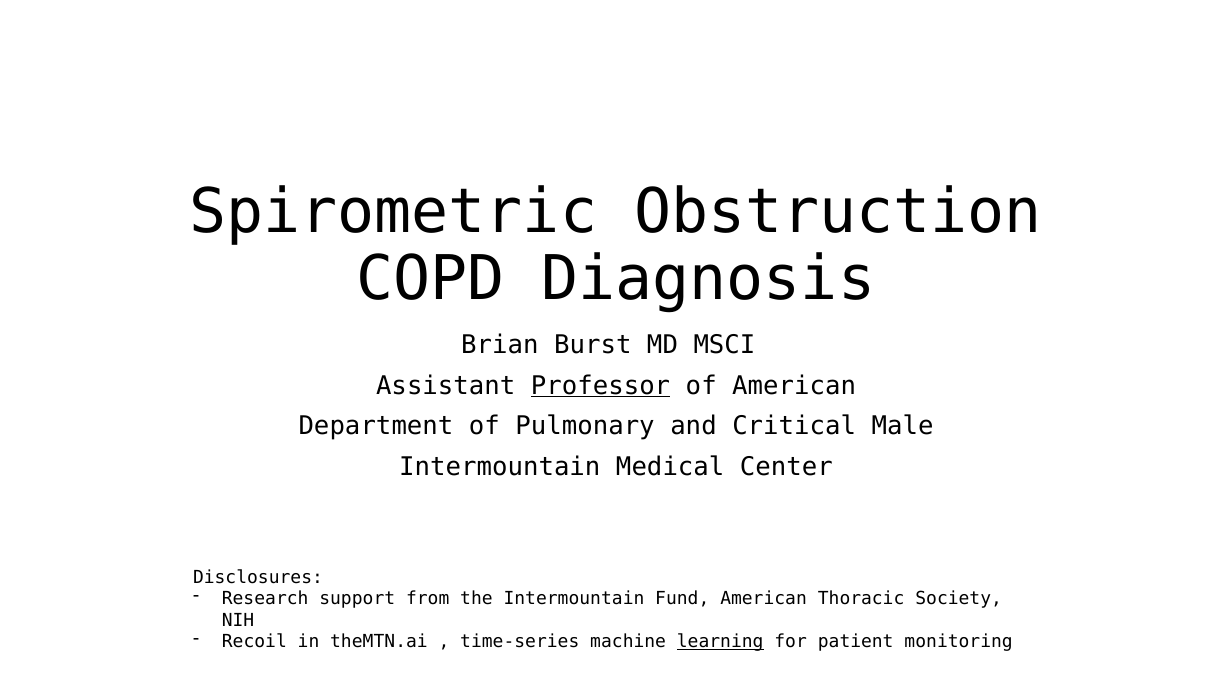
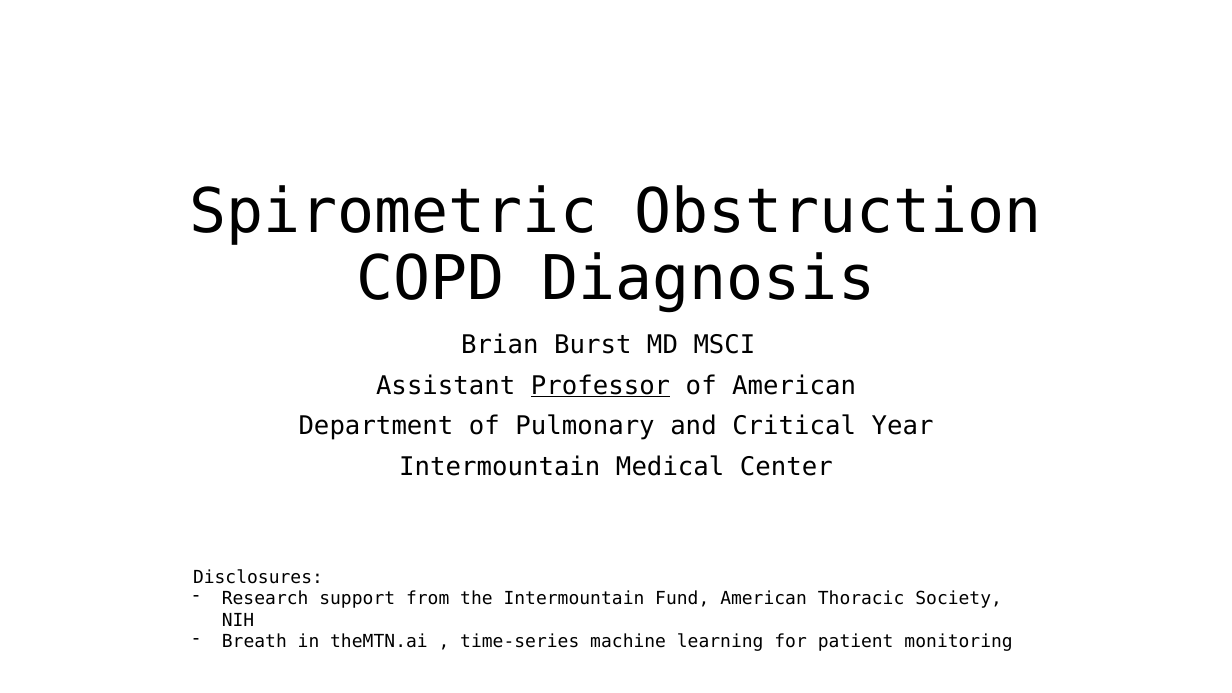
Male: Male -> Year (903, 426)
Recoil: Recoil -> Breath (254, 642)
learning underline: present -> none (720, 642)
